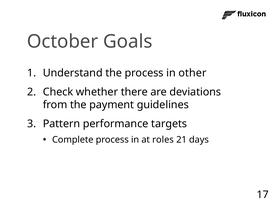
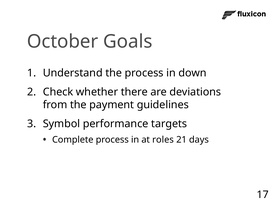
other: other -> down (193, 73)
Pattern: Pattern -> Symbol (61, 124)
